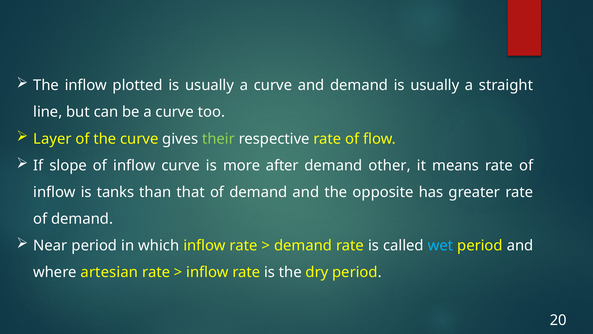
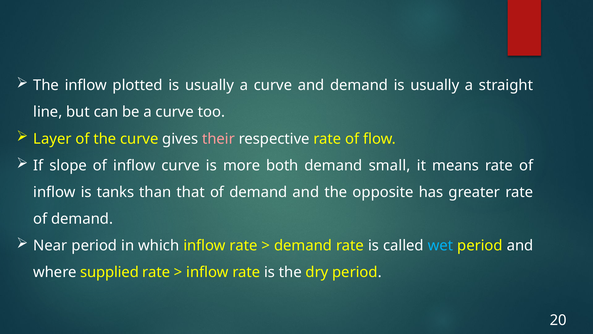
their colour: light green -> pink (218, 139)
after: after -> both (282, 165)
other: other -> small (390, 165)
artesian: artesian -> supplied (109, 272)
